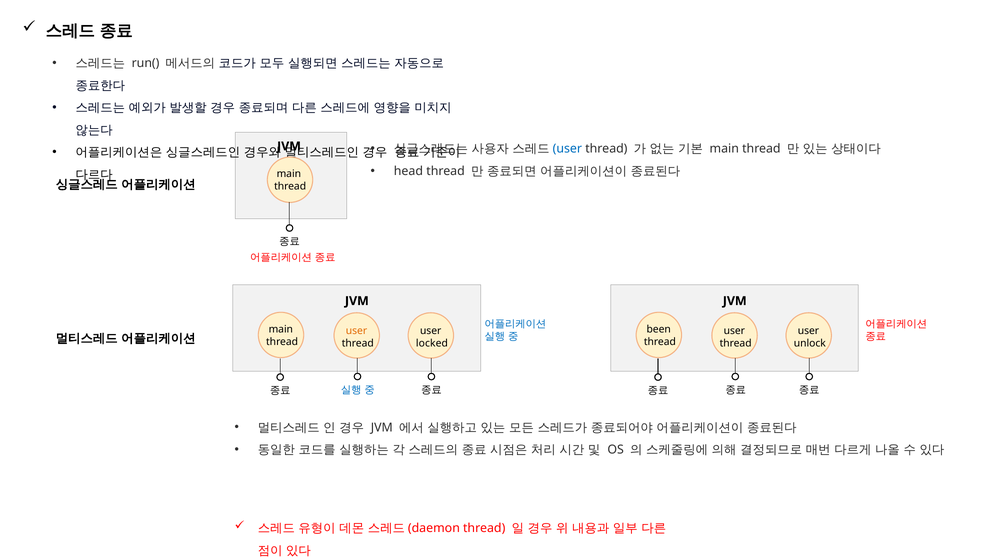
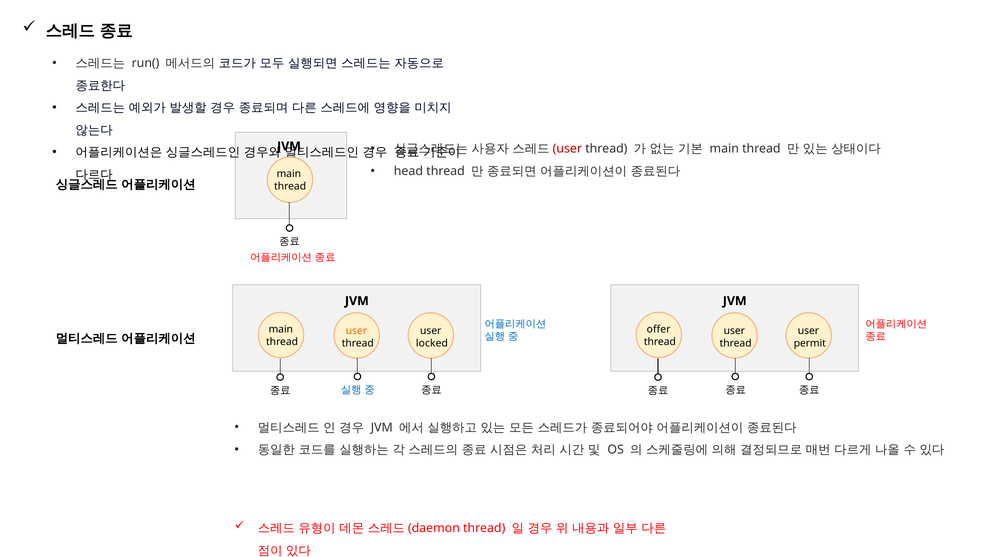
user colour: blue -> red (567, 149)
been: been -> offer (659, 330)
unlock: unlock -> permit (810, 344)
